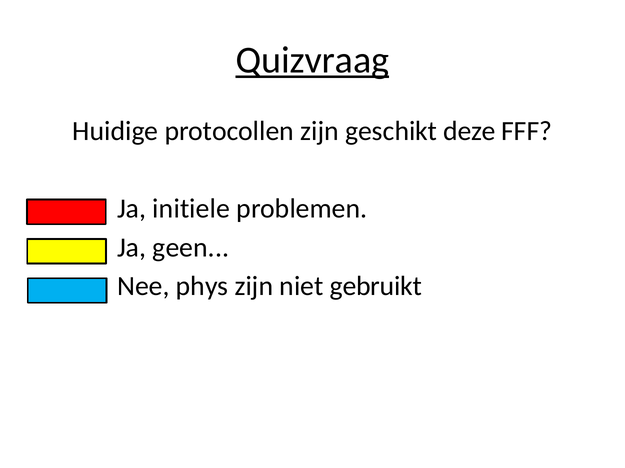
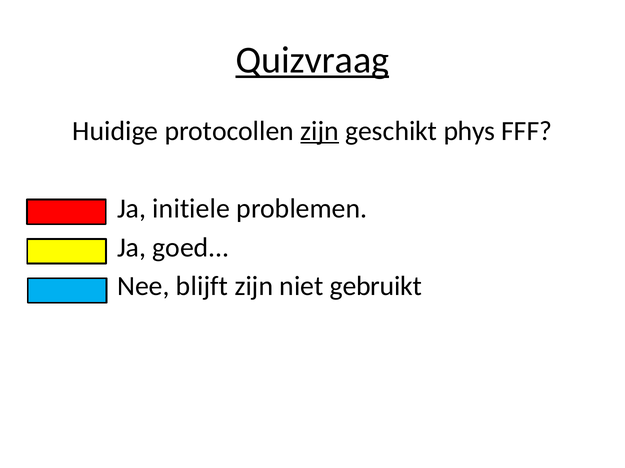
zijn underline: none -> present (320, 131)
deze: deze -> phys (469, 131)
geen: geen -> goed (191, 248)
phys: phys -> blijft (202, 287)
